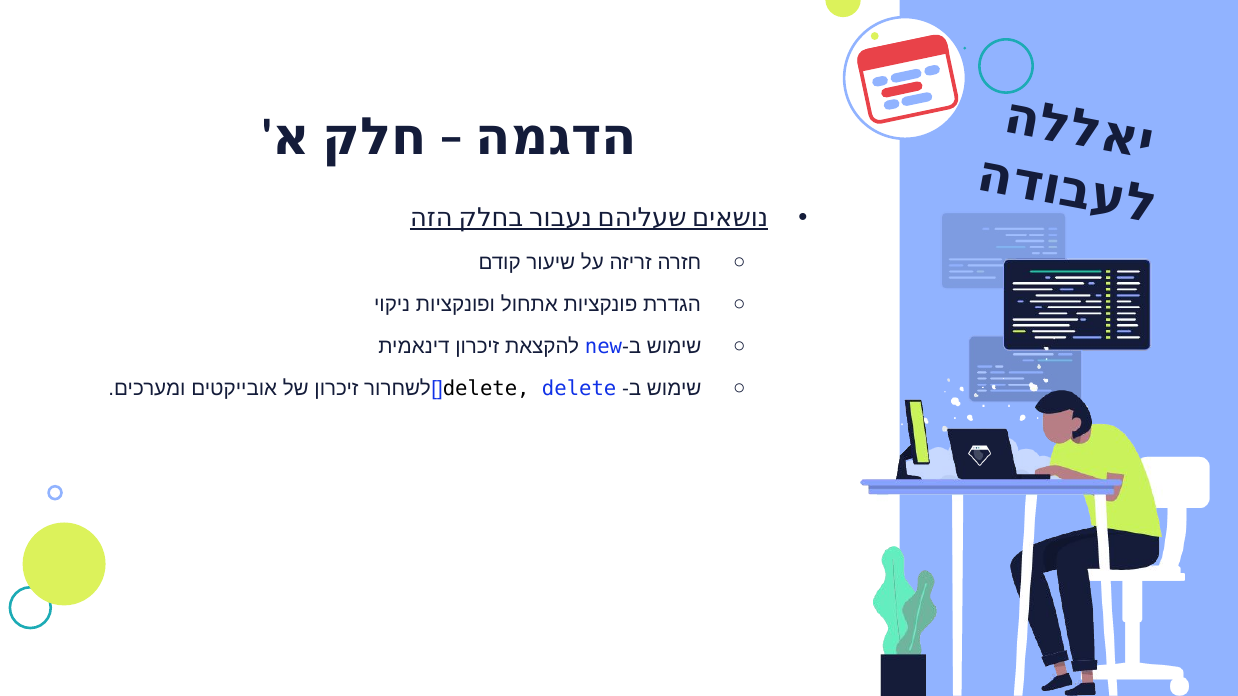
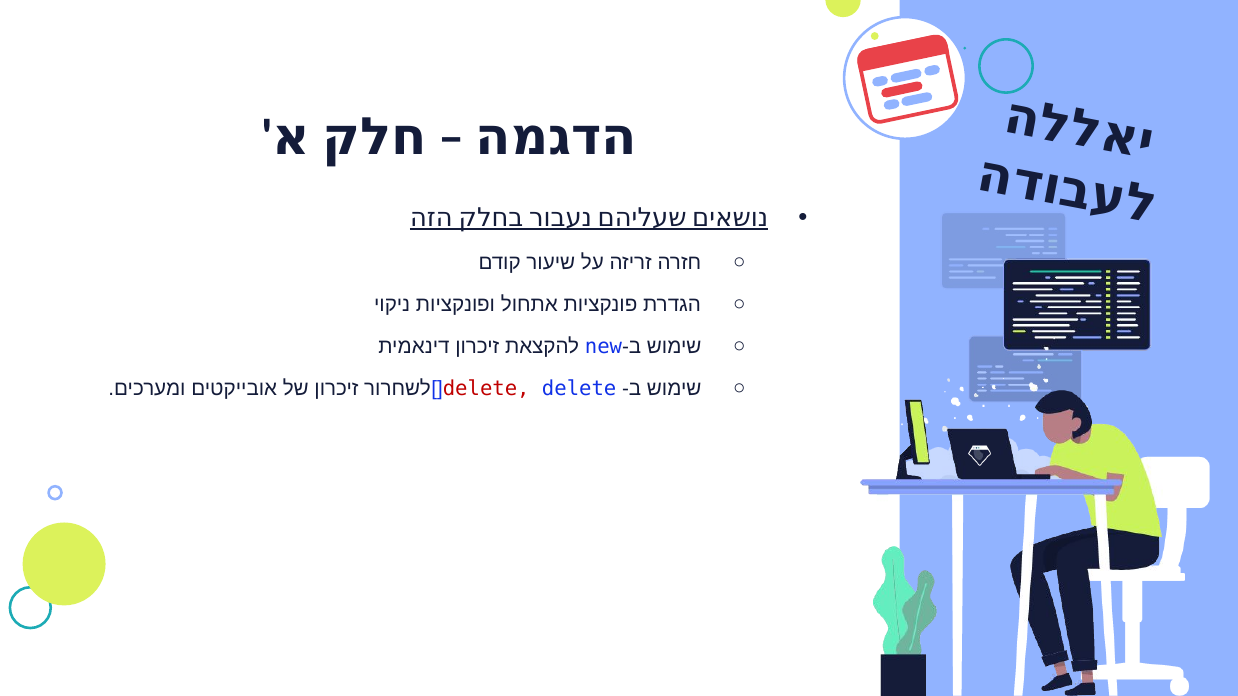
delete colour: black -> red (486, 389)
